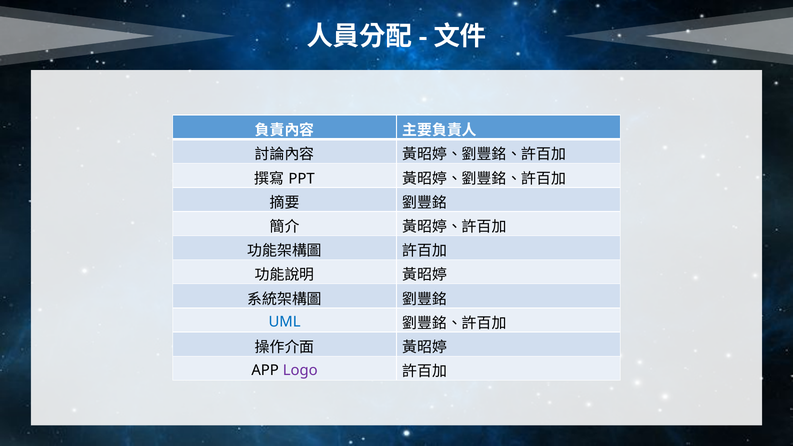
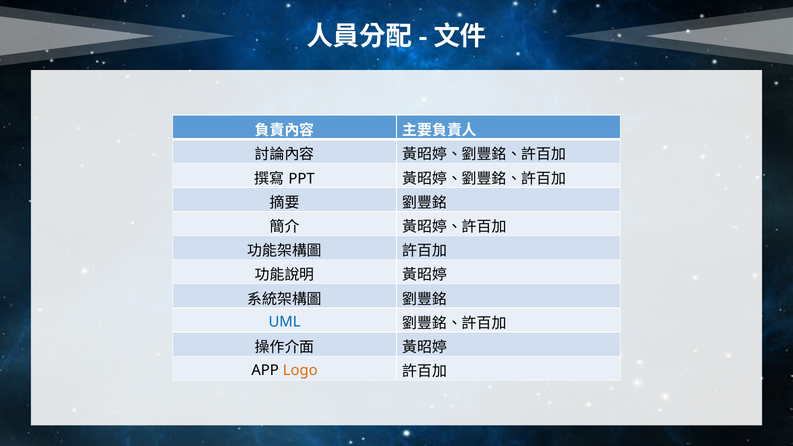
Logo colour: purple -> orange (300, 370)
